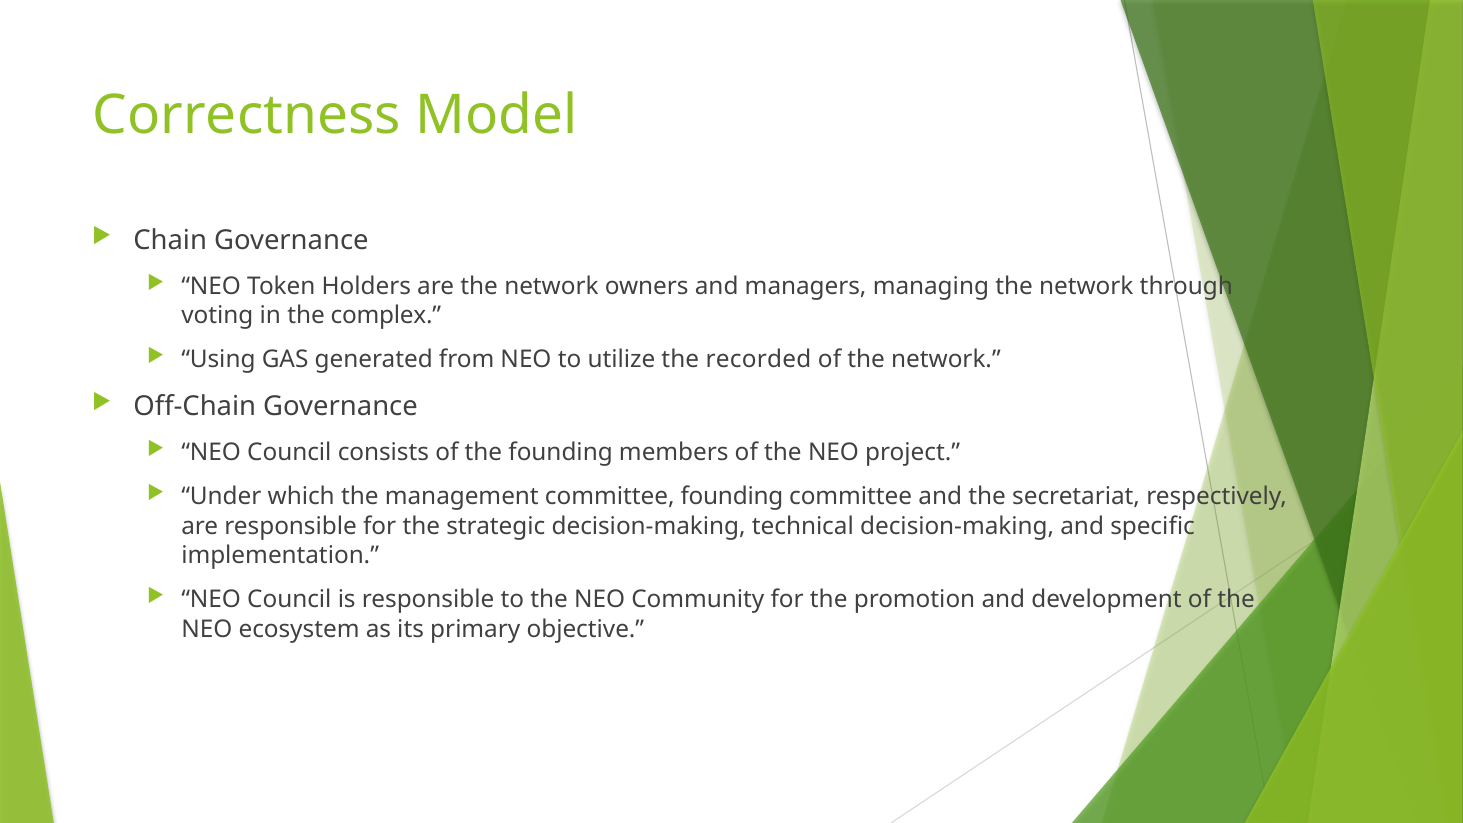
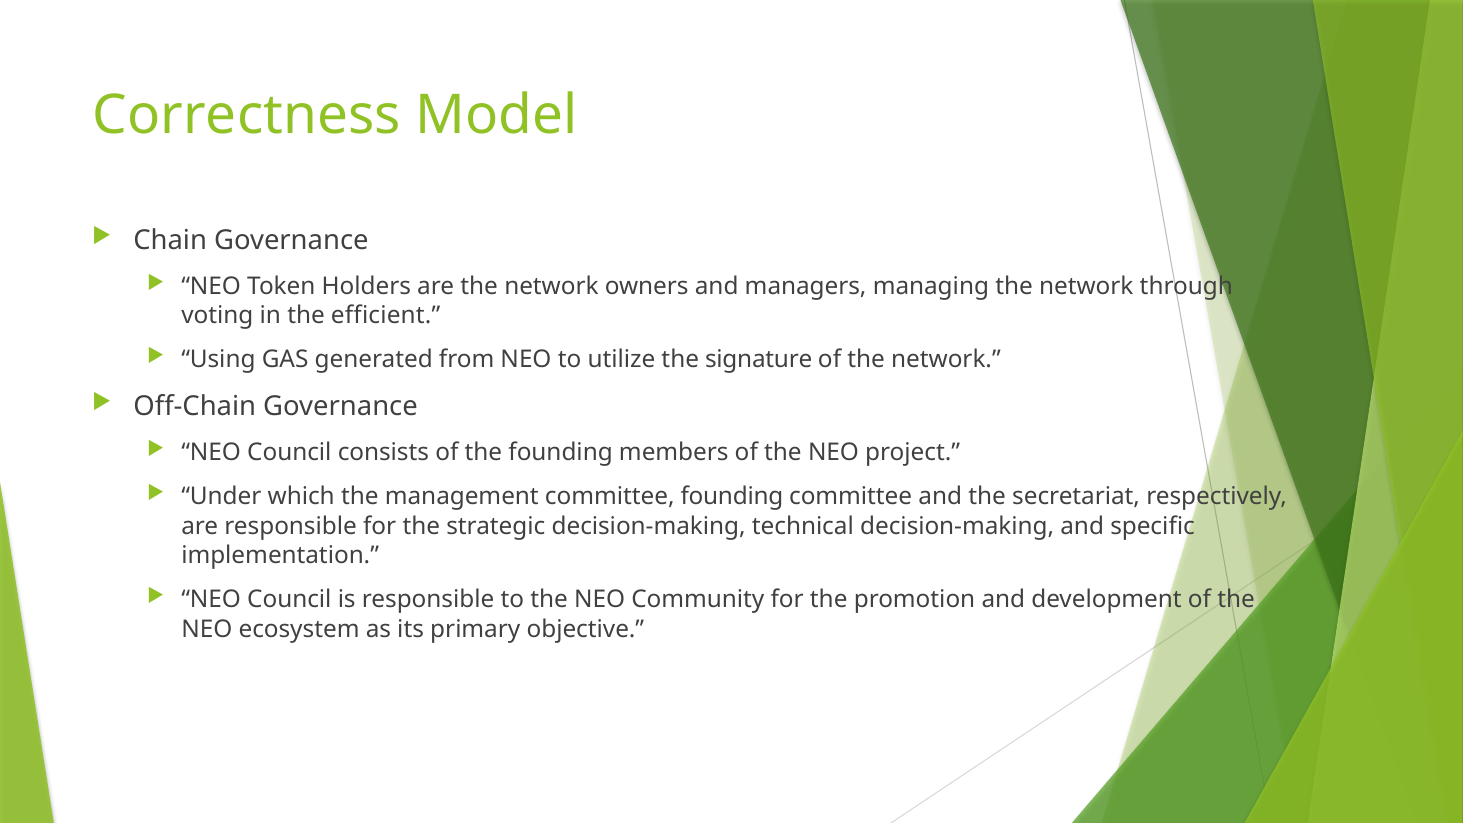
complex: complex -> efficient (386, 315)
recorded: recorded -> signature (759, 360)
